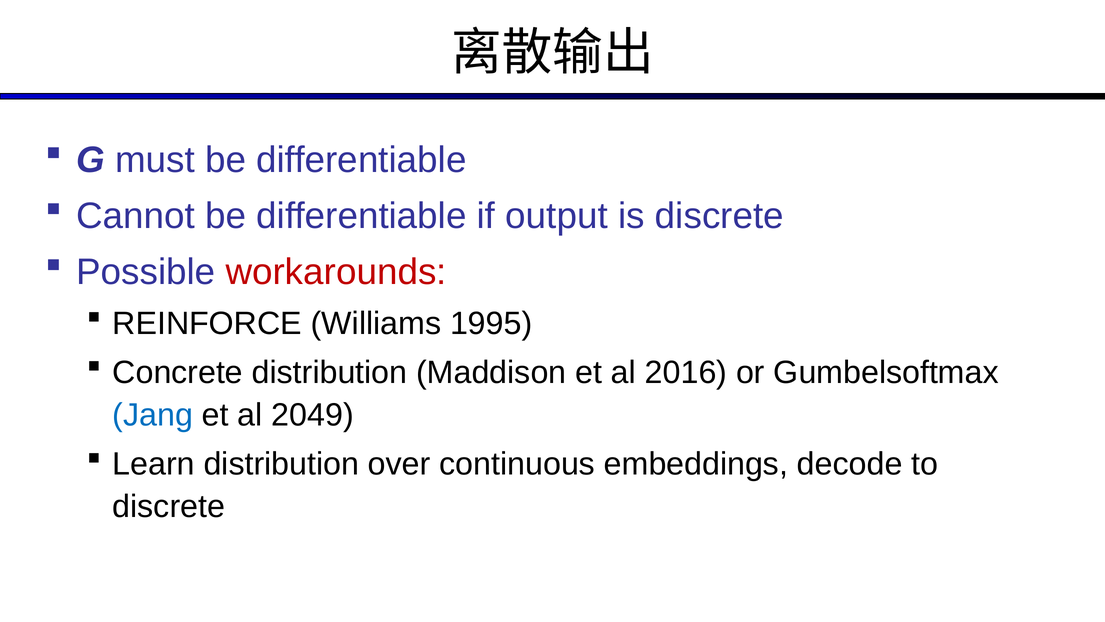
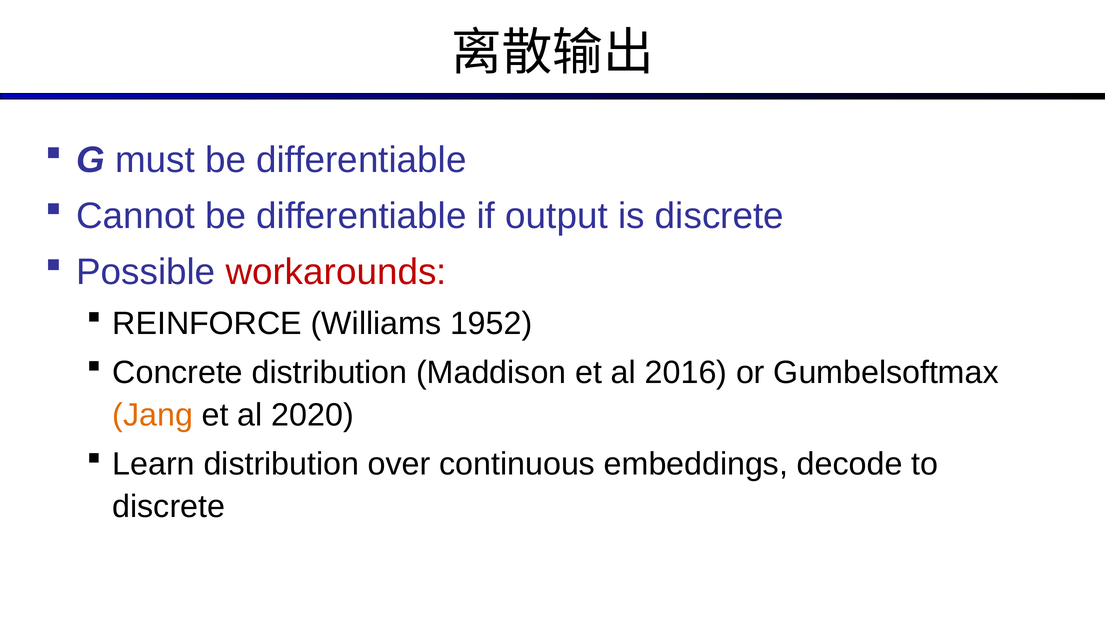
1995: 1995 -> 1952 (491, 323)
Jang colour: blue -> orange (153, 415)
2049: 2049 -> 2020 (313, 415)
